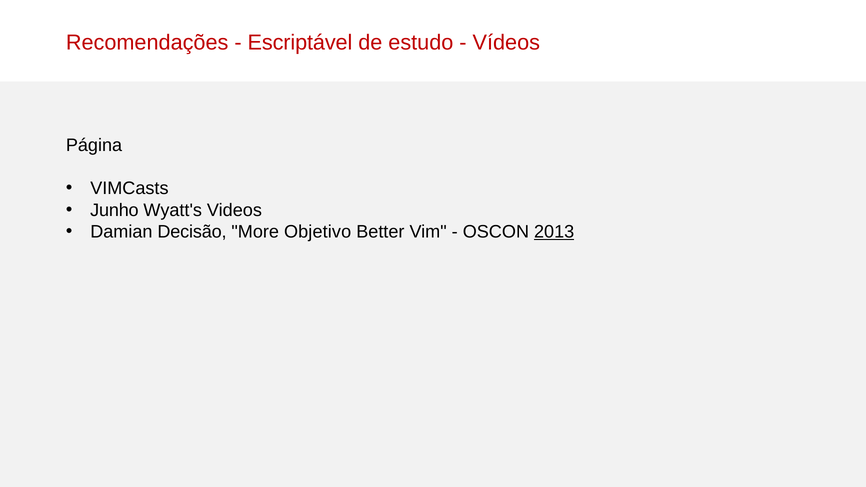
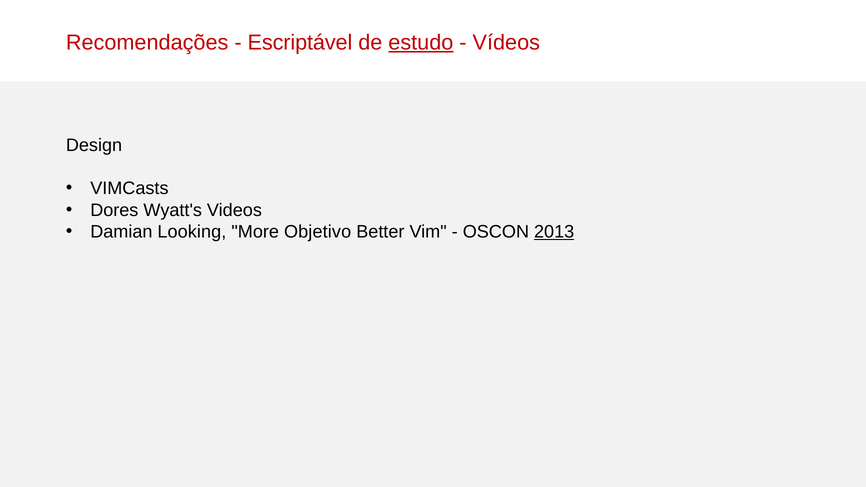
estudo underline: none -> present (421, 43)
Página: Página -> Design (94, 145)
Junho: Junho -> Dores (114, 210)
Decisão: Decisão -> Looking (192, 232)
